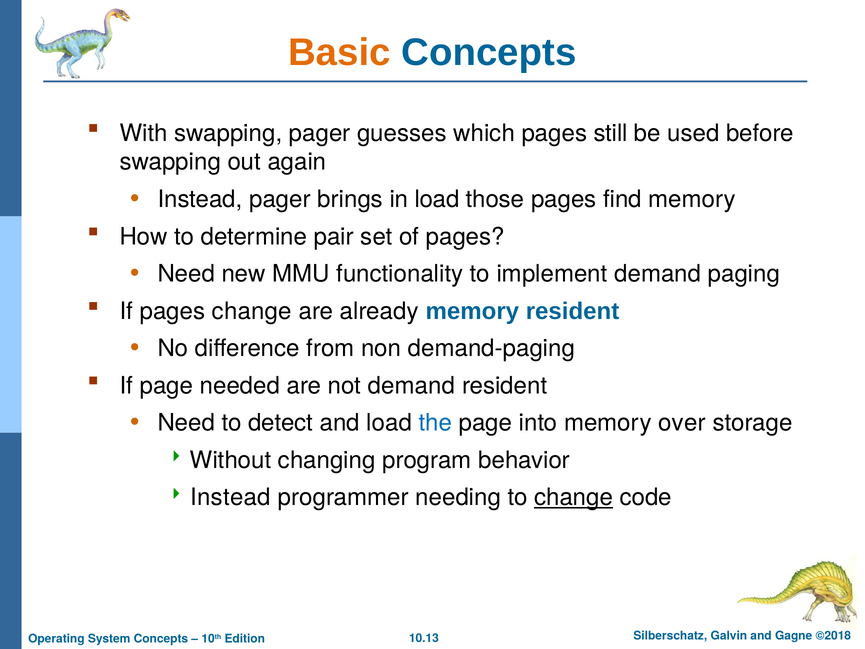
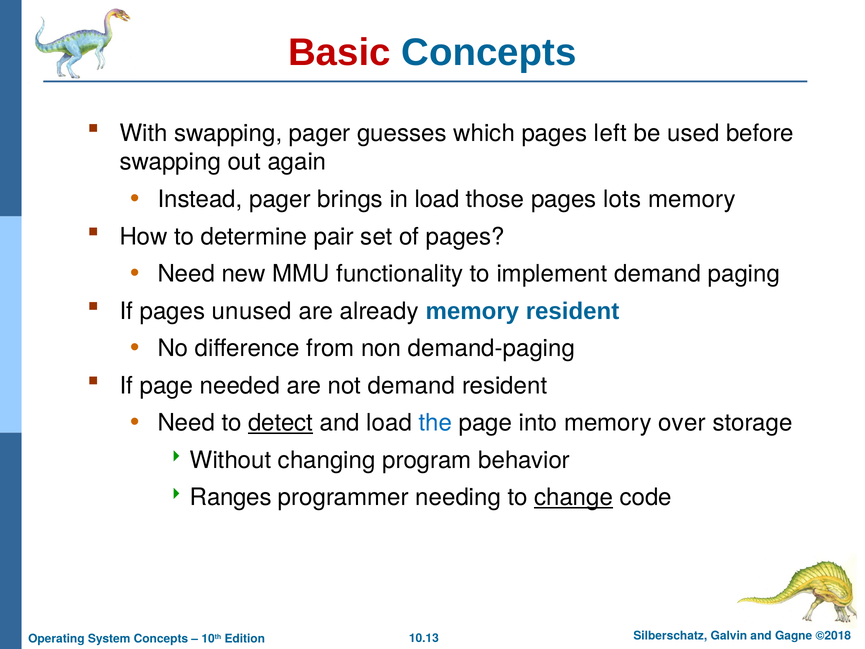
Basic colour: orange -> red (339, 52)
still: still -> left (610, 133)
find: find -> lots (622, 199)
pages change: change -> unused (252, 311)
detect underline: none -> present (281, 423)
Instead: Instead -> Ranges (231, 497)
